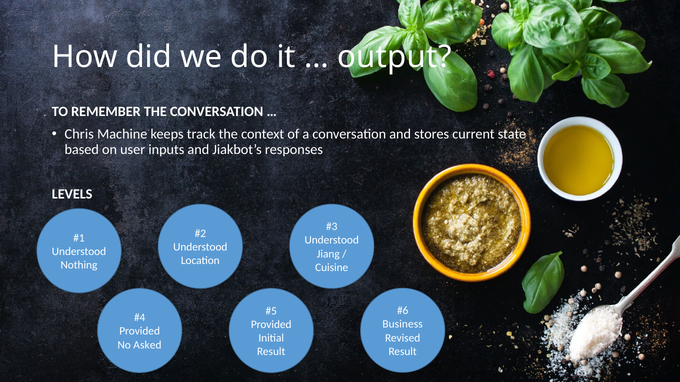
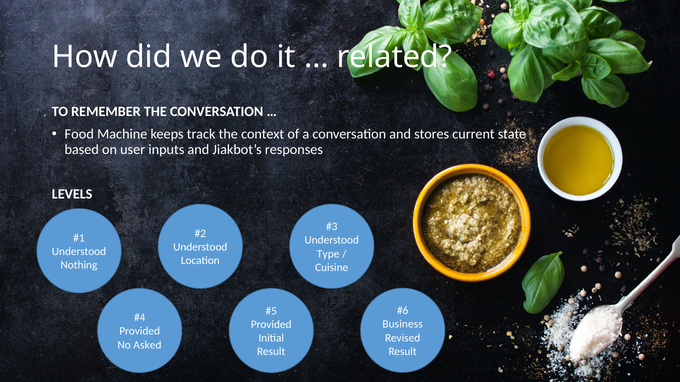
output: output -> related (395, 57)
Chris: Chris -> Food (79, 134)
Jiang: Jiang -> Type (328, 254)
